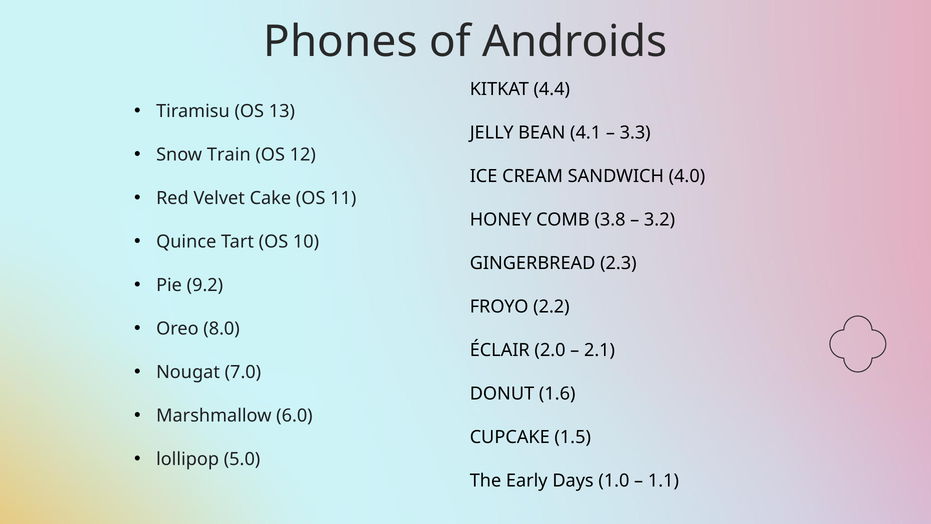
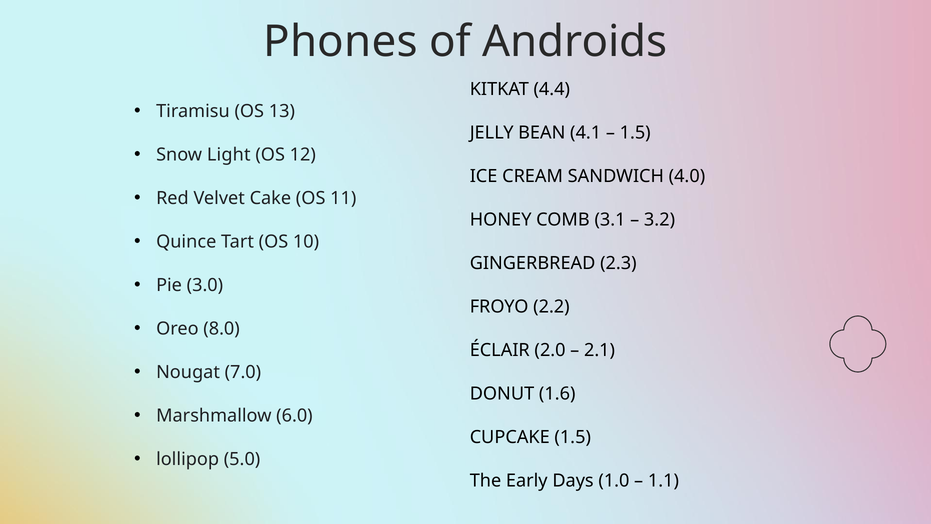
3.3: 3.3 -> 1.5 (635, 133)
Train: Train -> Light (229, 155)
3.8: 3.8 -> 3.1 (610, 220)
9.2: 9.2 -> 3.0 (205, 285)
